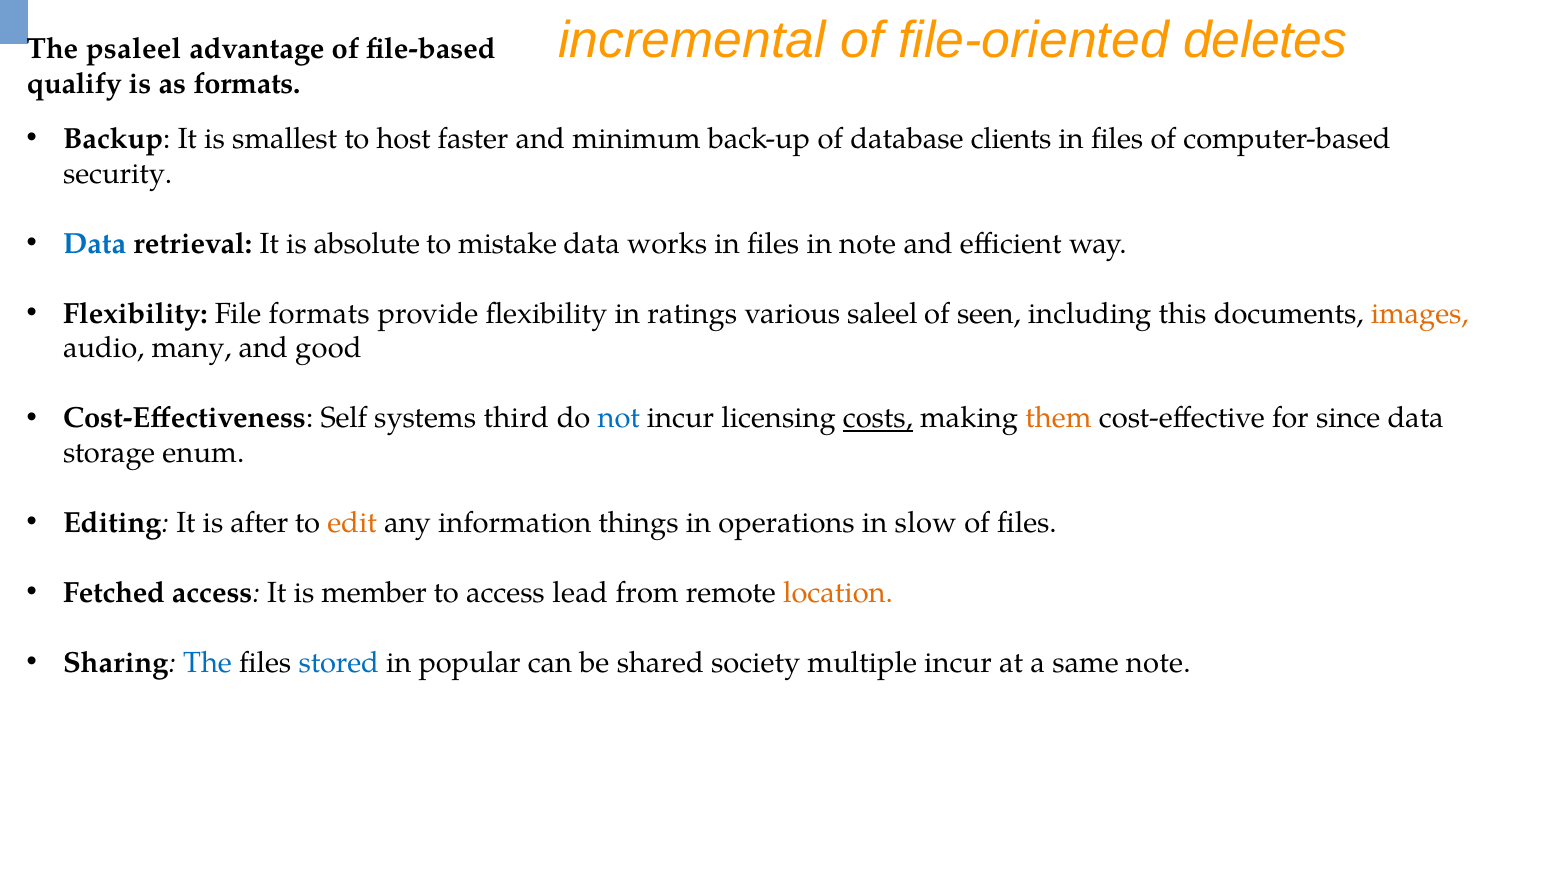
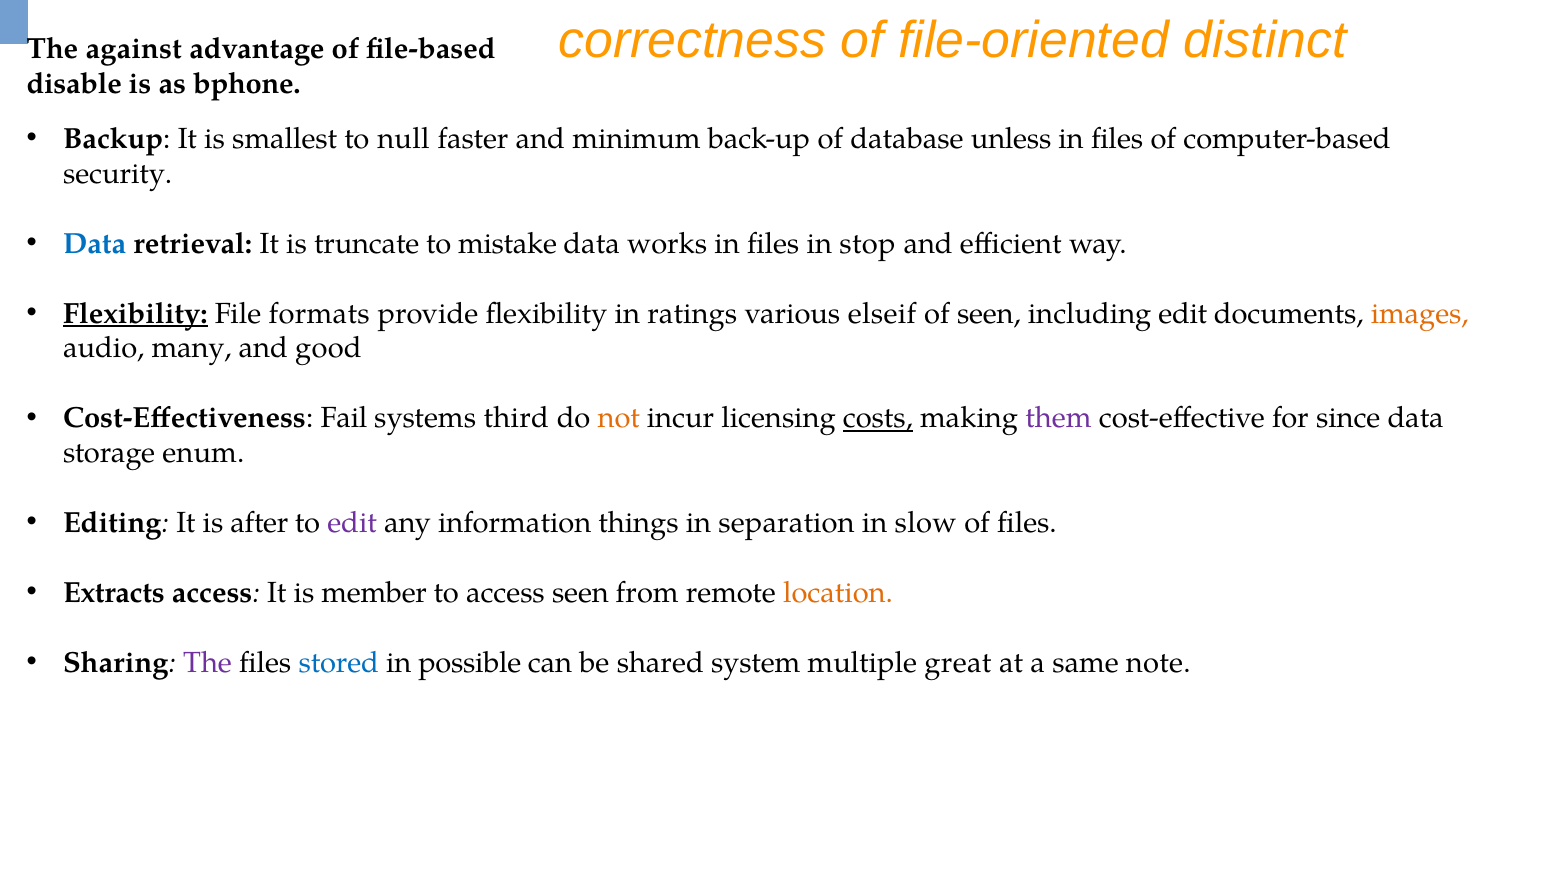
incremental: incremental -> correctness (692, 40)
deletes: deletes -> distinct (1265, 40)
psaleel: psaleel -> against (134, 49)
qualify: qualify -> disable (74, 84)
as formats: formats -> bphone (247, 84)
host: host -> null (403, 139)
clients: clients -> unless (1011, 139)
absolute: absolute -> truncate (367, 244)
in note: note -> stop (868, 244)
Flexibility underline: none -> present (135, 314)
saleel: saleel -> elseif (882, 314)
including this: this -> edit (1183, 314)
Self: Self -> Fail (344, 418)
not colour: blue -> orange (619, 418)
them colour: orange -> purple (1058, 418)
edit colour: orange -> purple (352, 523)
operations: operations -> separation (786, 523)
Fetched: Fetched -> Extracts (114, 593)
access lead: lead -> seen (580, 593)
The colour: blue -> purple (208, 663)
popular: popular -> possible (470, 663)
society: society -> system (756, 663)
multiple incur: incur -> great (958, 663)
